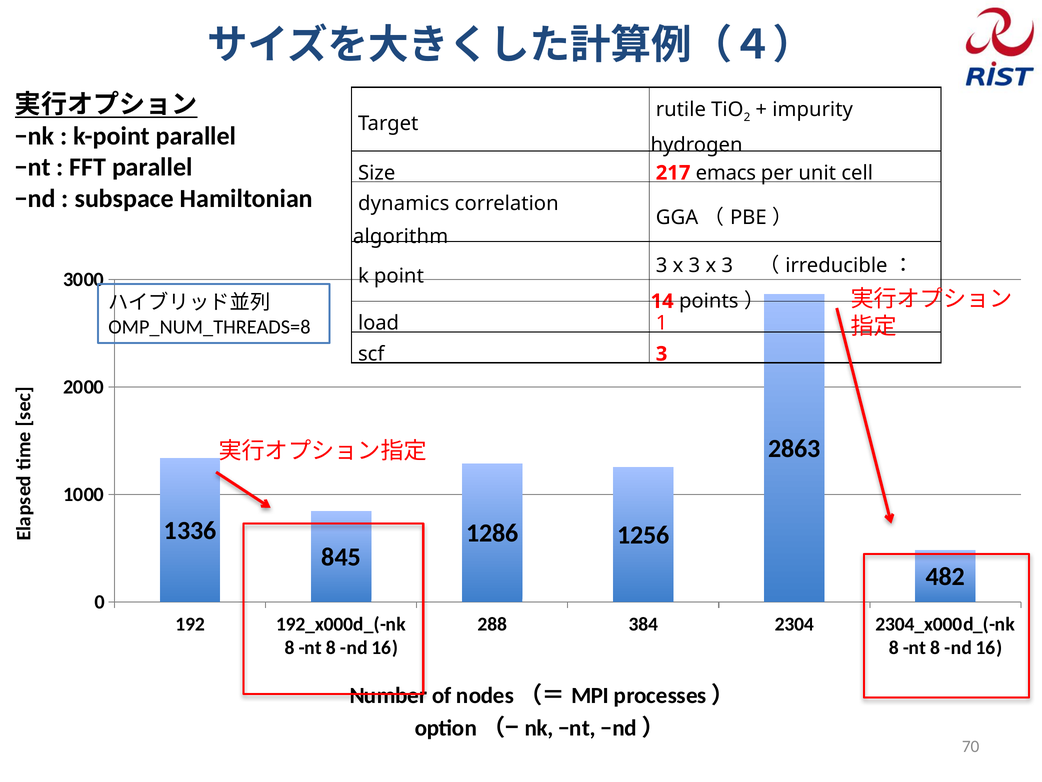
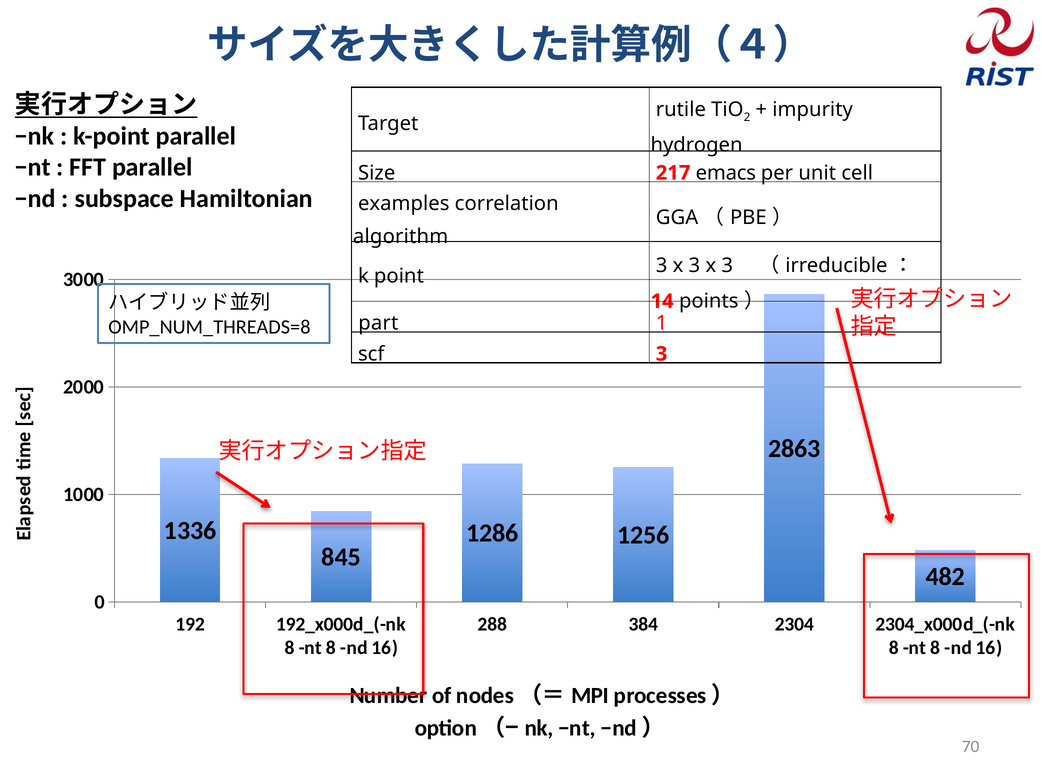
dynamics: dynamics -> examples (404, 203)
load: load -> part (378, 323)
